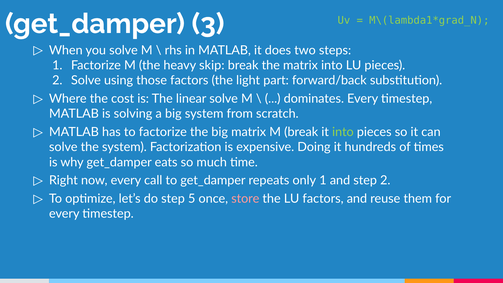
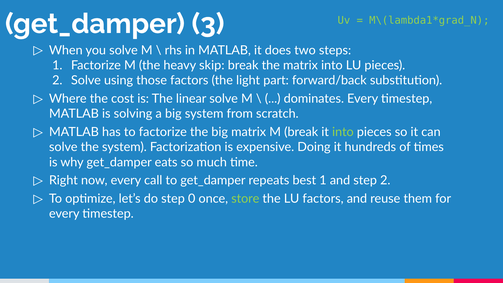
only: only -> best (304, 180)
5: 5 -> 0 (192, 199)
store colour: pink -> light green (245, 199)
